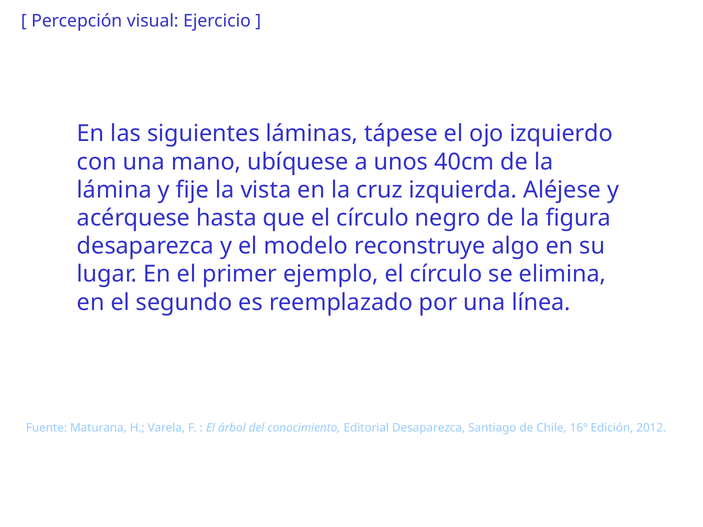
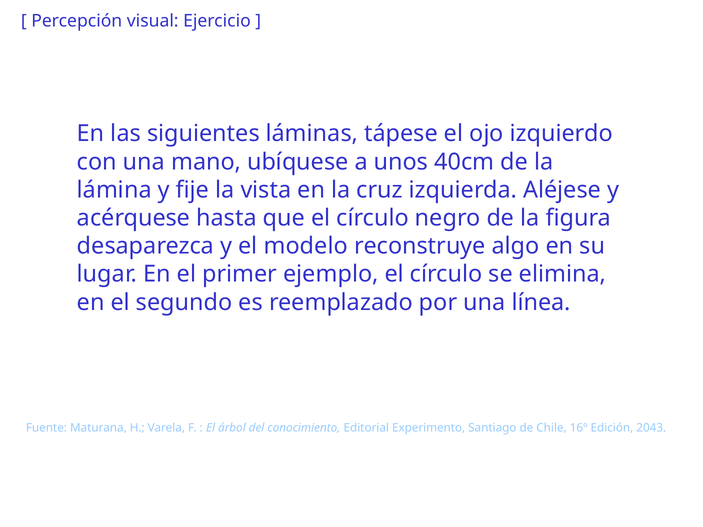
Editorial Desaparezca: Desaparezca -> Experimento (429, 428)
2012: 2012 -> 2043 (651, 428)
